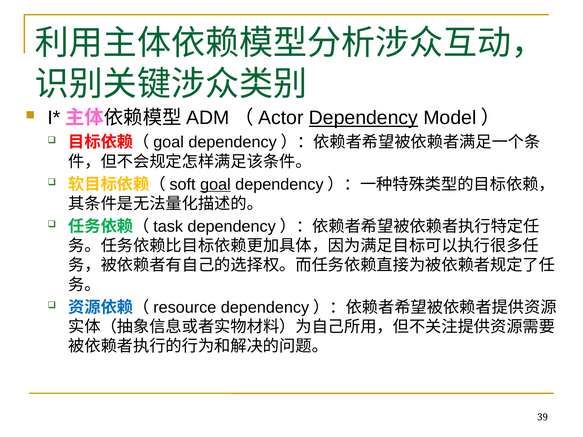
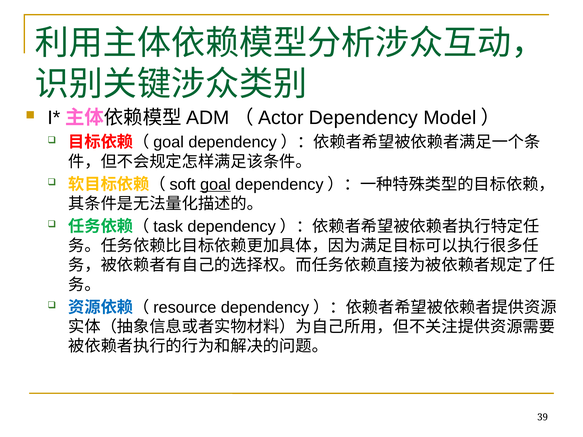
Dependency underline: present -> none (363, 118)
